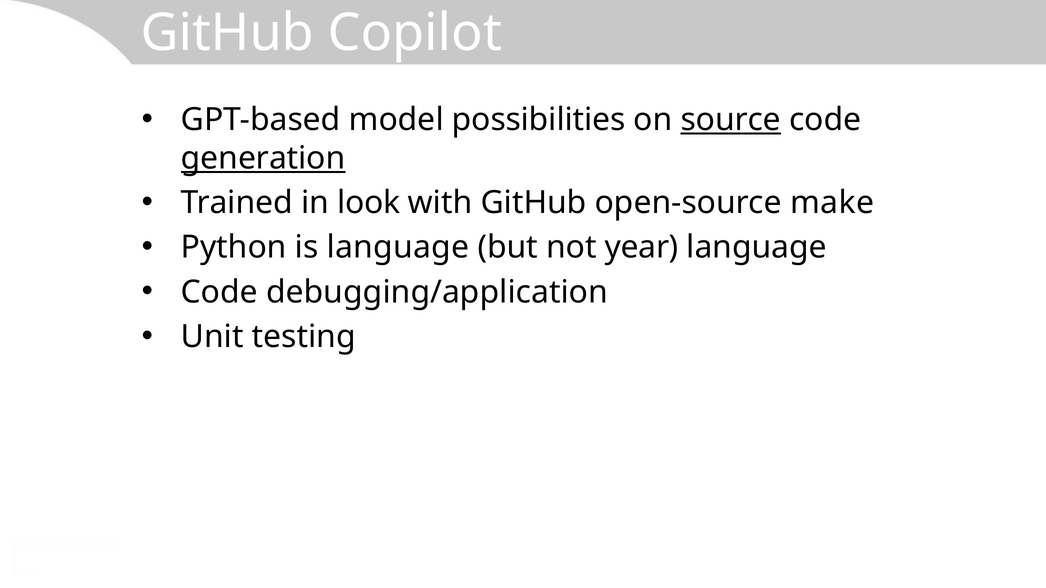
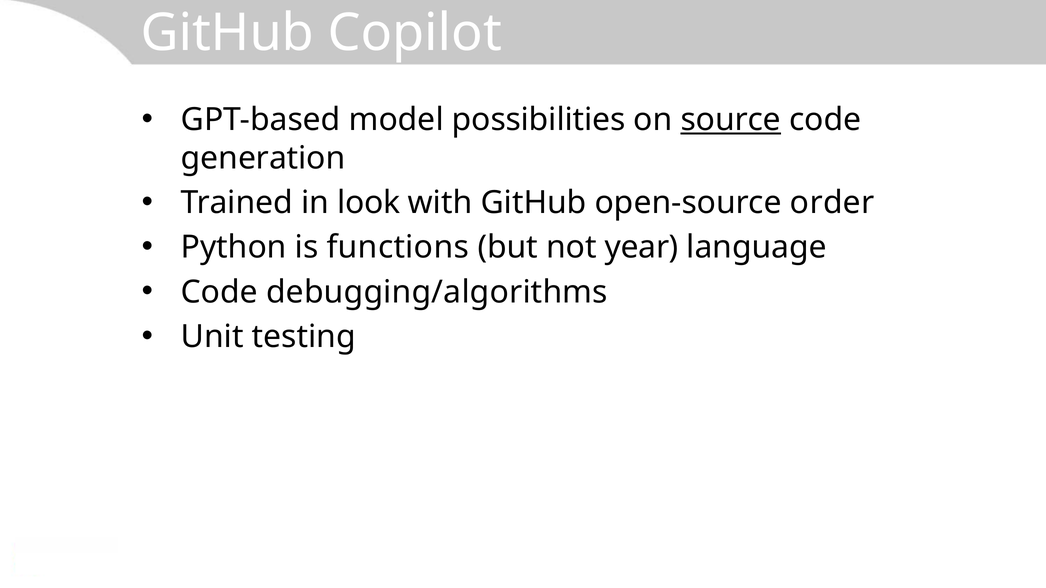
generation underline: present -> none (263, 158)
make: make -> order (832, 203)
is language: language -> functions (398, 248)
debugging/application: debugging/application -> debugging/algorithms (437, 292)
